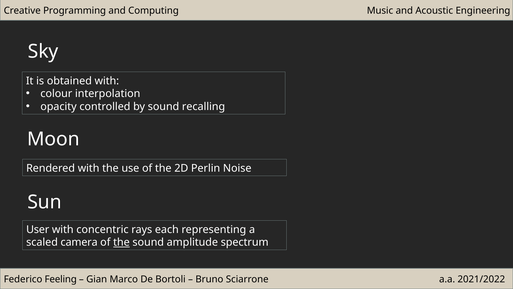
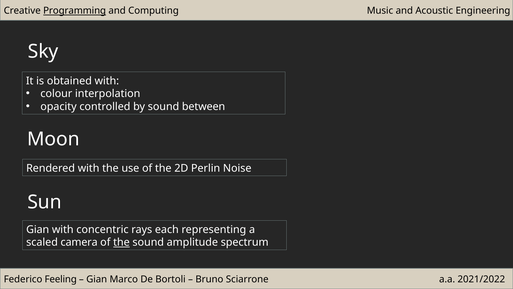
Programming underline: none -> present (75, 11)
recalling: recalling -> between (204, 106)
User: User -> Gian (38, 229)
